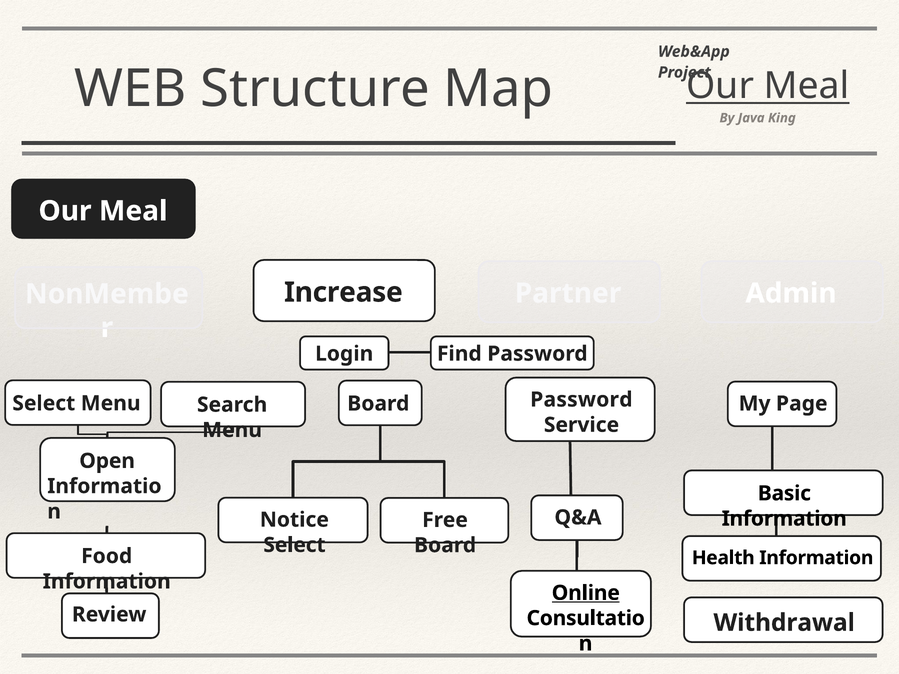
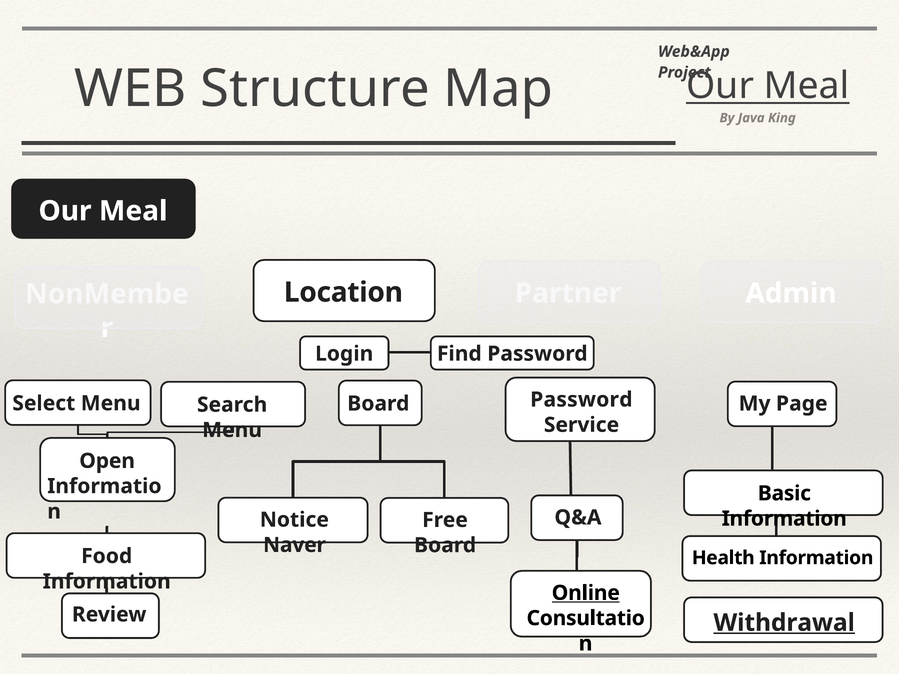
Increase: Increase -> Location (343, 292)
Select: Select -> Naver (294, 545)
Withdrawal underline: none -> present (784, 623)
